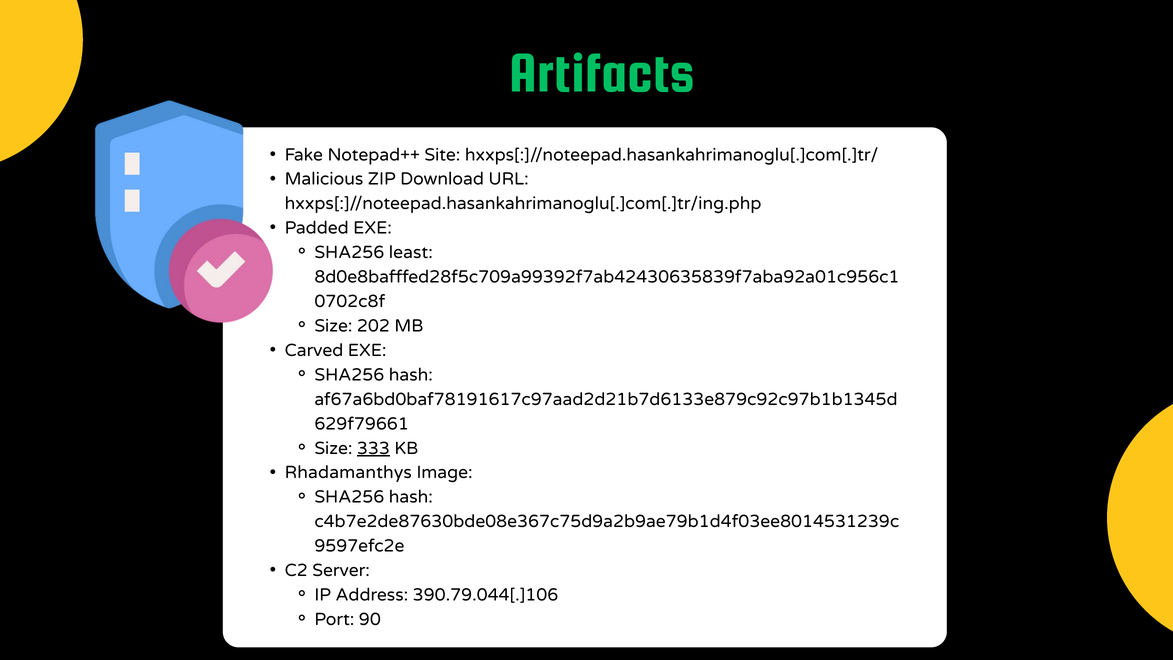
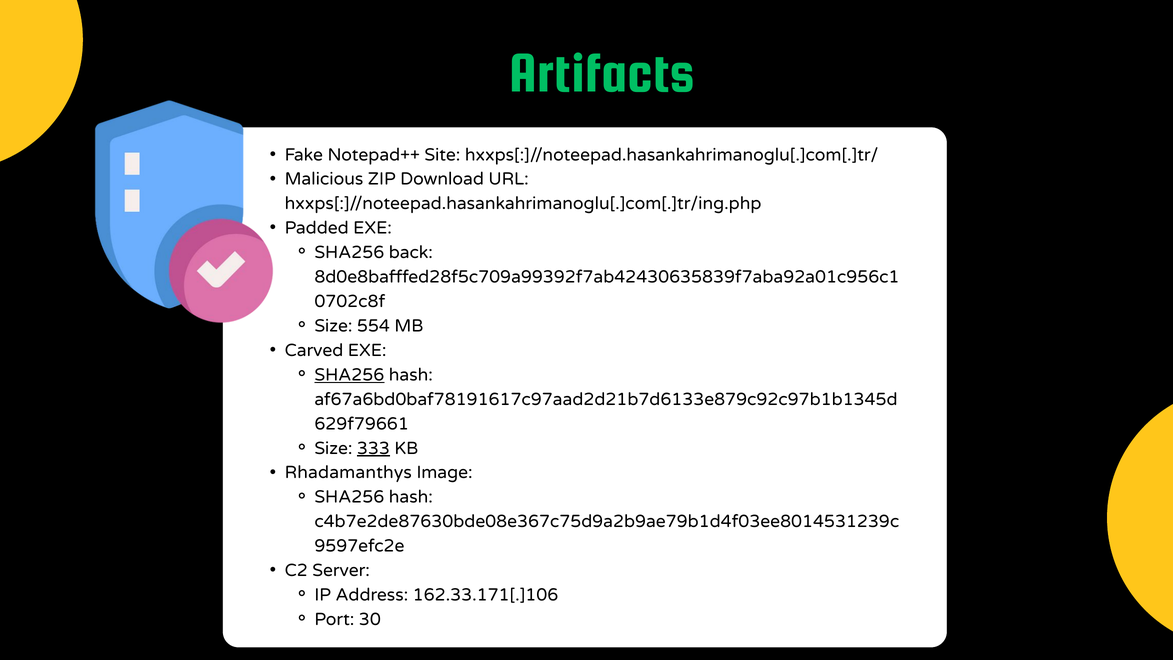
least: least -> back (411, 252)
202: 202 -> 554 (373, 326)
SHA256 underline: none -> present (349, 375)
390.79.044[.]106: 390.79.044[.]106 -> 162.33.171[.]106 (486, 595)
90: 90 -> 30 (370, 619)
